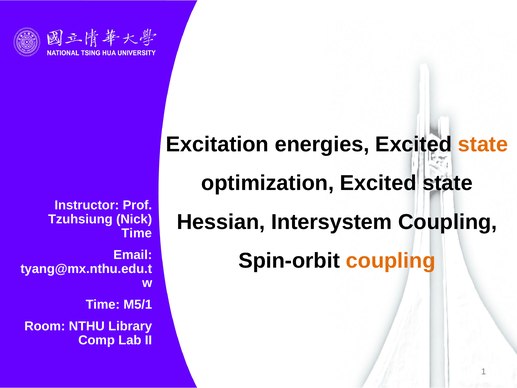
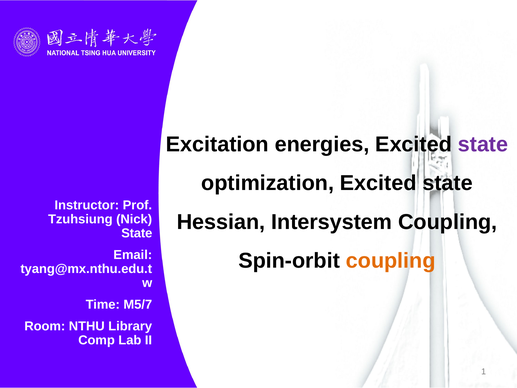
state colour: orange -> purple (483, 144)
Time: Time -> State (137, 233)
M5/1: M5/1 -> M5/7 (138, 304)
